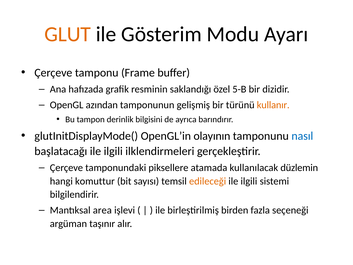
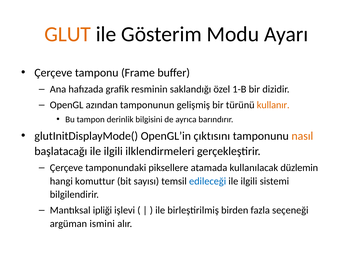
5-B: 5-B -> 1-B (239, 89)
olayının: olayının -> çıktısını (212, 136)
nasıl colour: blue -> orange (302, 136)
edileceği colour: orange -> blue (208, 181)
area: area -> ipliği (102, 210)
taşınır: taşınır -> ismini (102, 223)
